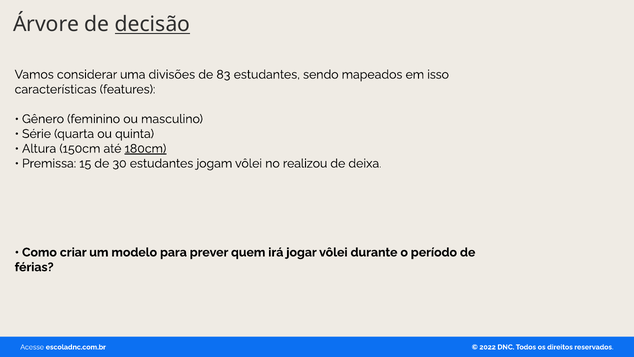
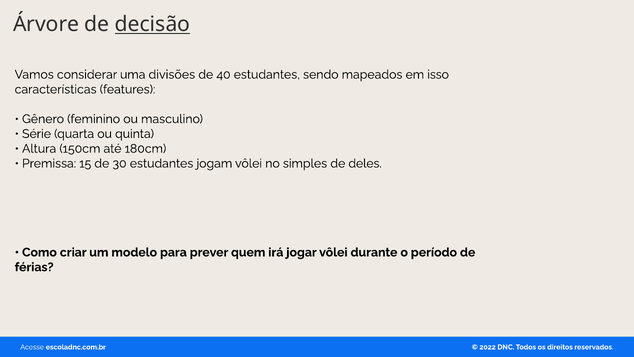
83: 83 -> 40 (223, 74)
180cm underline: present -> none (145, 148)
realizou: realizou -> simples (305, 163)
deixa: deixa -> deles (365, 163)
